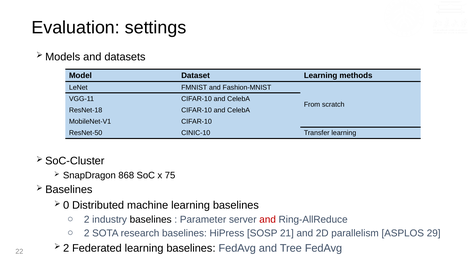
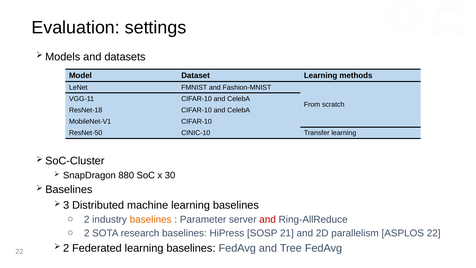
868: 868 -> 880 (126, 175)
75: 75 -> 30 (170, 175)
0: 0 -> 3 (66, 205)
baselines colour: black -> orange (151, 219)
ASPLOS 29: 29 -> 22 (434, 233)
